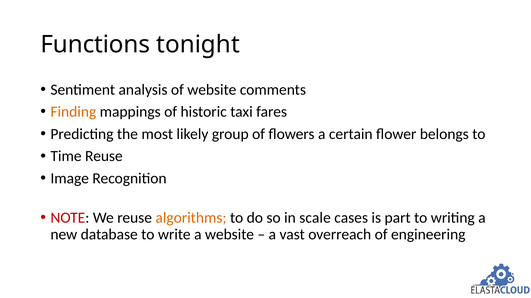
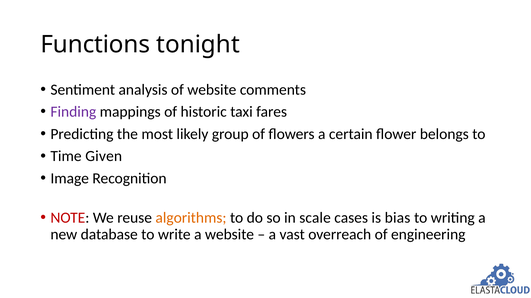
Finding colour: orange -> purple (73, 112)
Time Reuse: Reuse -> Given (104, 157)
part: part -> bias (398, 218)
